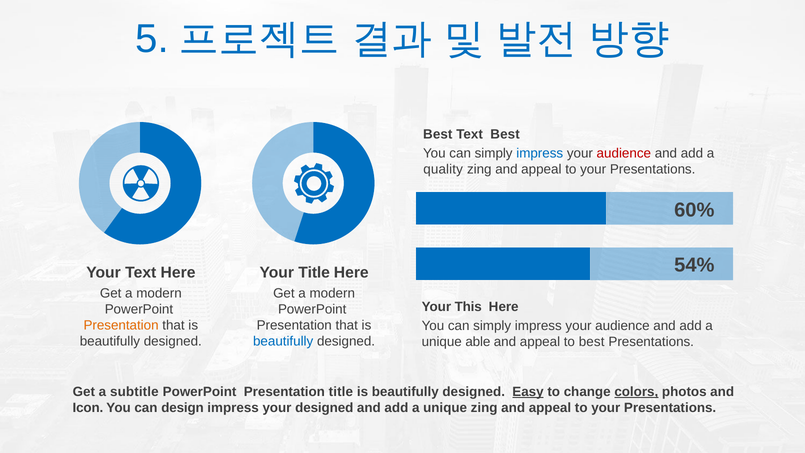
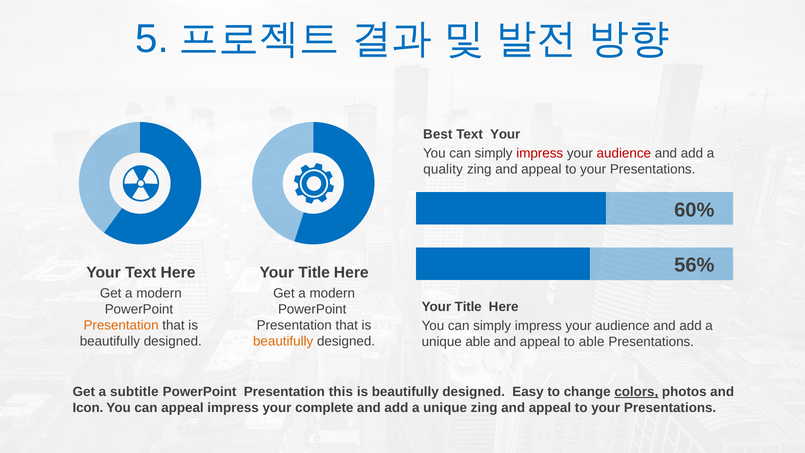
Text Best: Best -> Your (505, 134)
impress colour: blue -> red (540, 153)
54%: 54% -> 56% (694, 265)
This: This -> Title (468, 307)
beautifully colour: blue -> orange (283, 341)
to best: best -> able (592, 342)
Presentation title: title -> this (341, 391)
Easy underline: present -> none (528, 391)
can design: design -> appeal (182, 408)
your designed: designed -> complete (324, 408)
